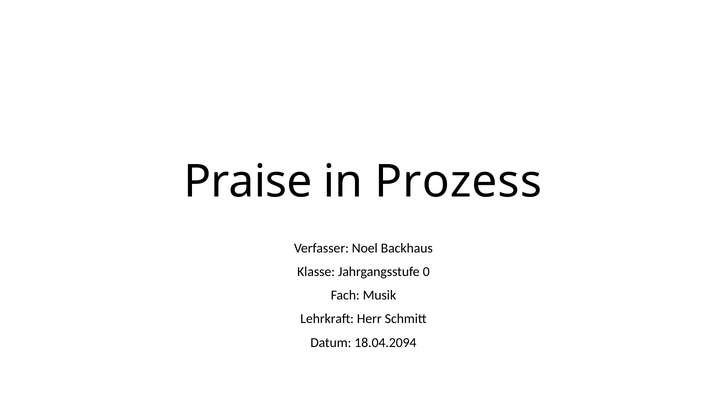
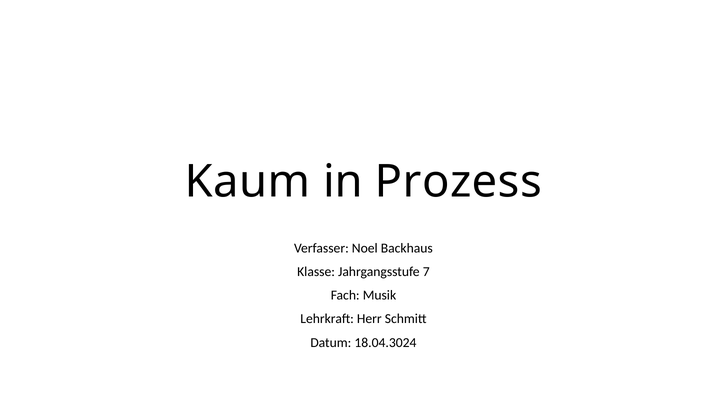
Praise: Praise -> Kaum (247, 182)
0: 0 -> 7 (426, 272)
18.04.2094: 18.04.2094 -> 18.04.3024 (385, 342)
